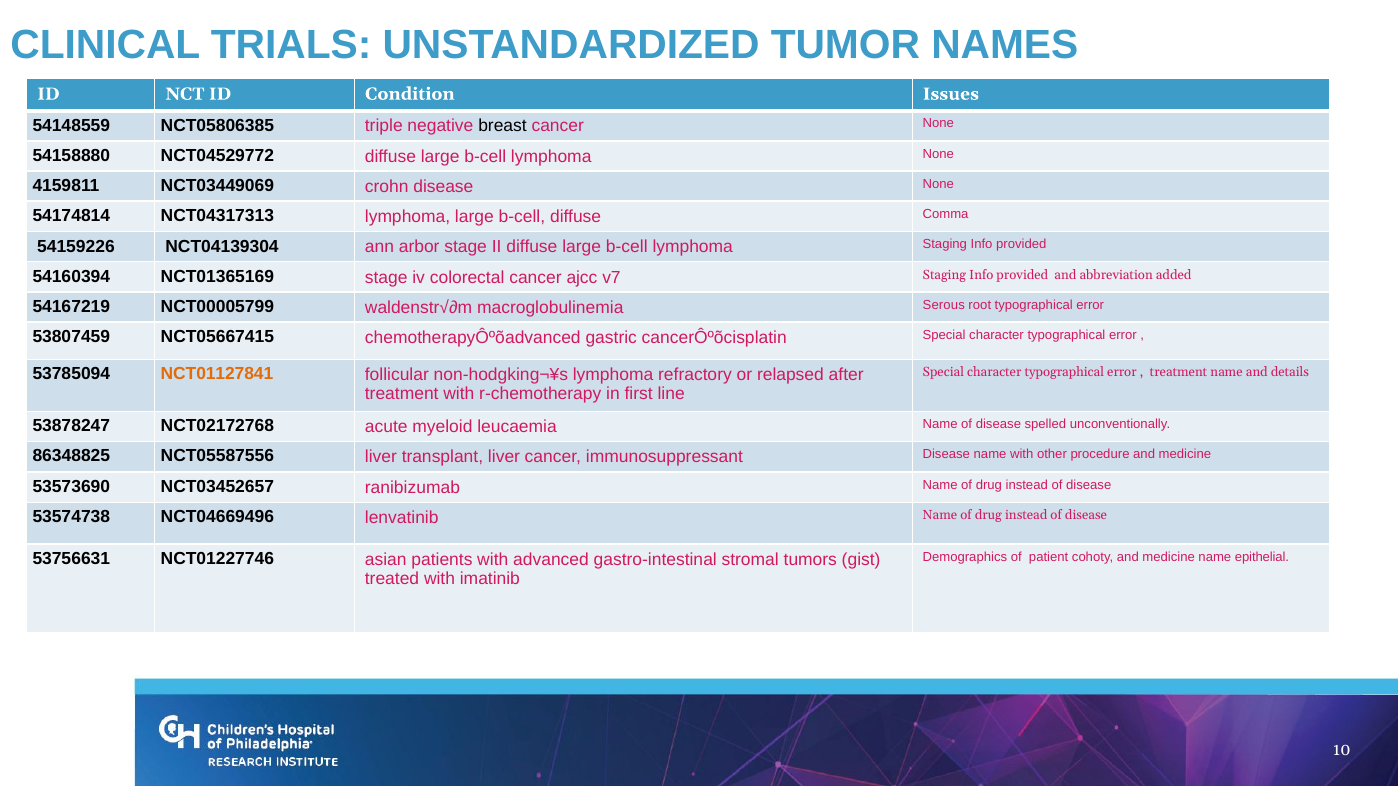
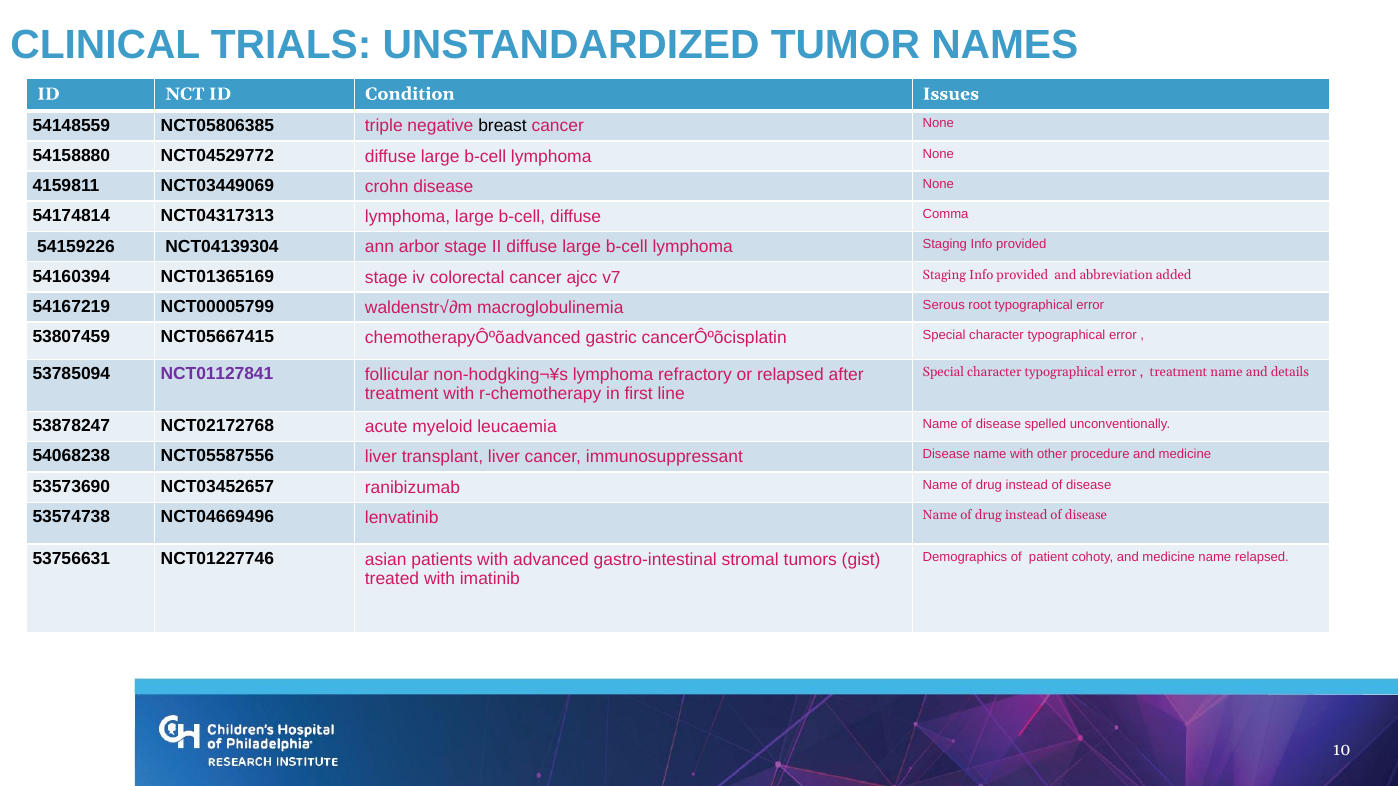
NCT01127841 colour: orange -> purple (217, 374)
86348825: 86348825 -> 54068238 (71, 456)
name epithelial: epithelial -> relapsed (1262, 557)
